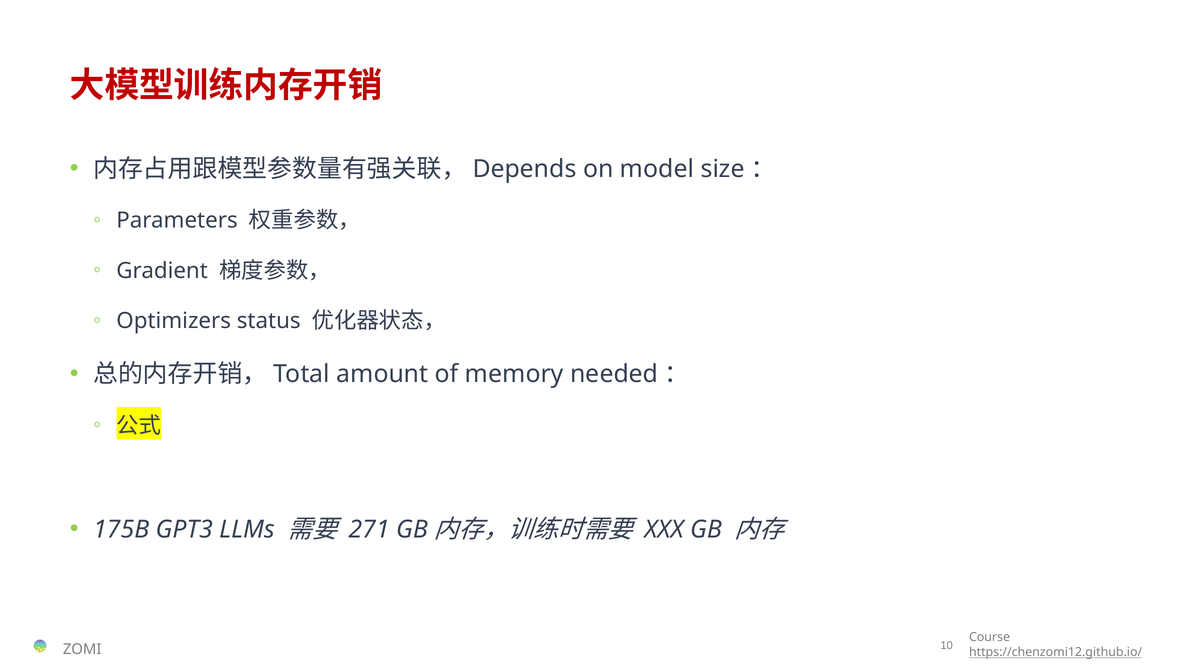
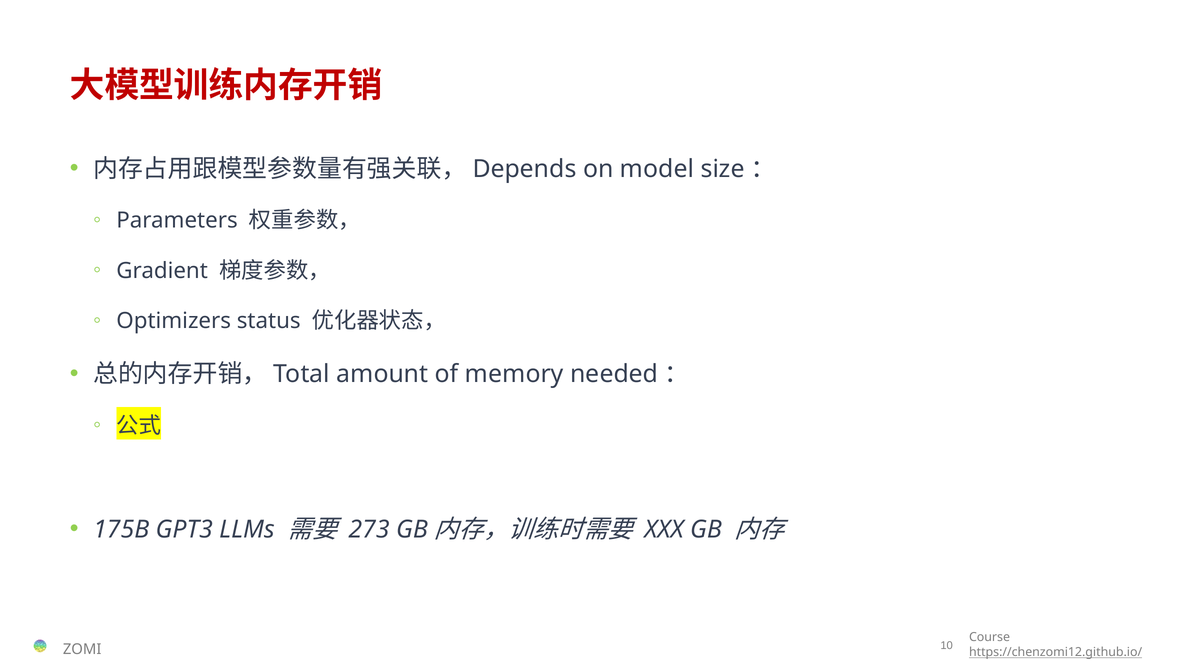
271: 271 -> 273 (369, 529)
